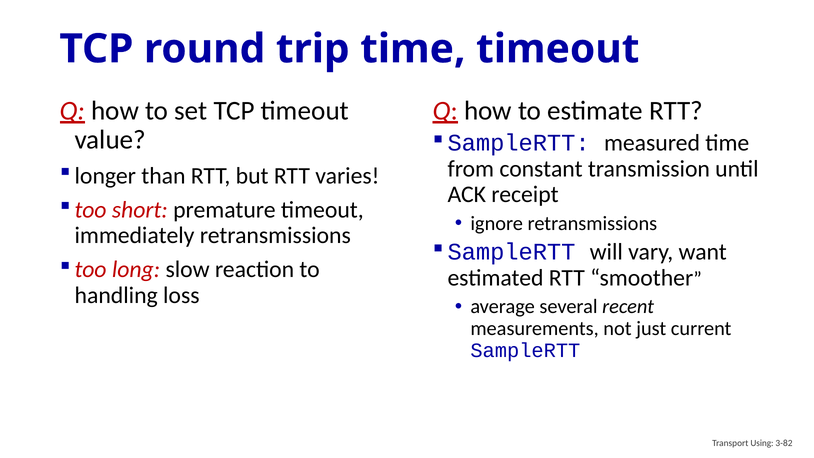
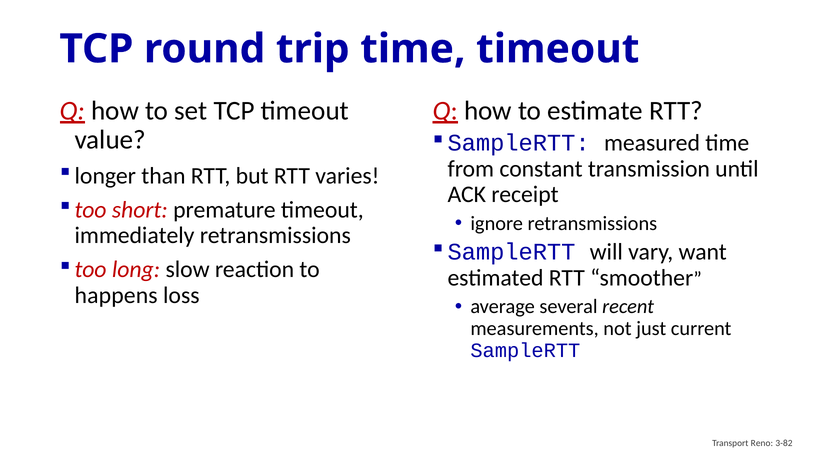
handling: handling -> happens (116, 295)
Using: Using -> Reno (762, 443)
